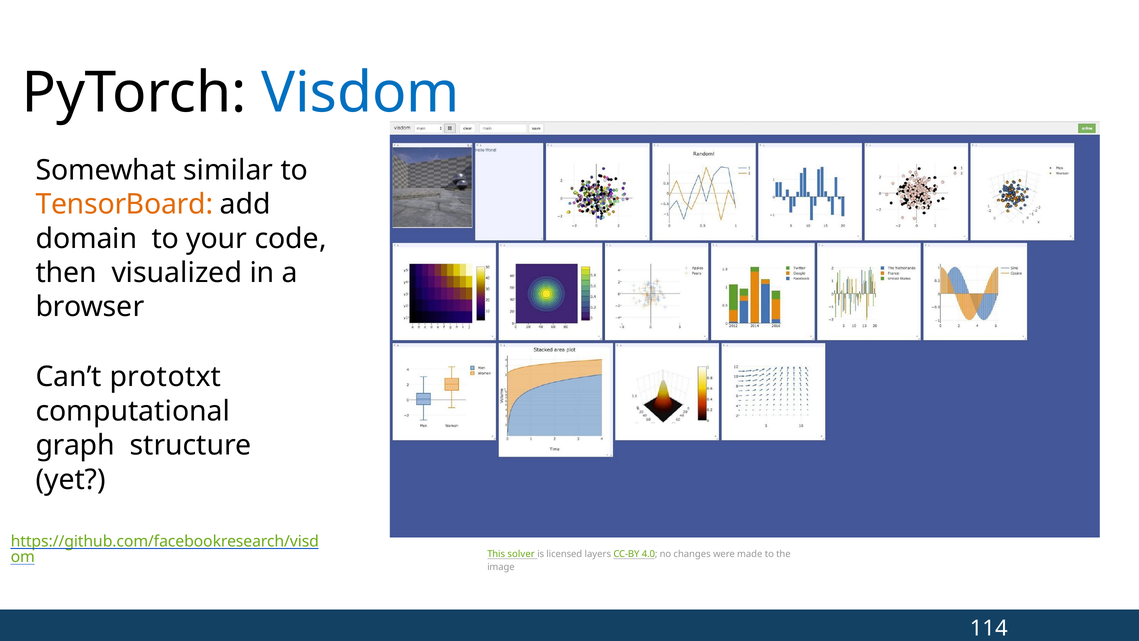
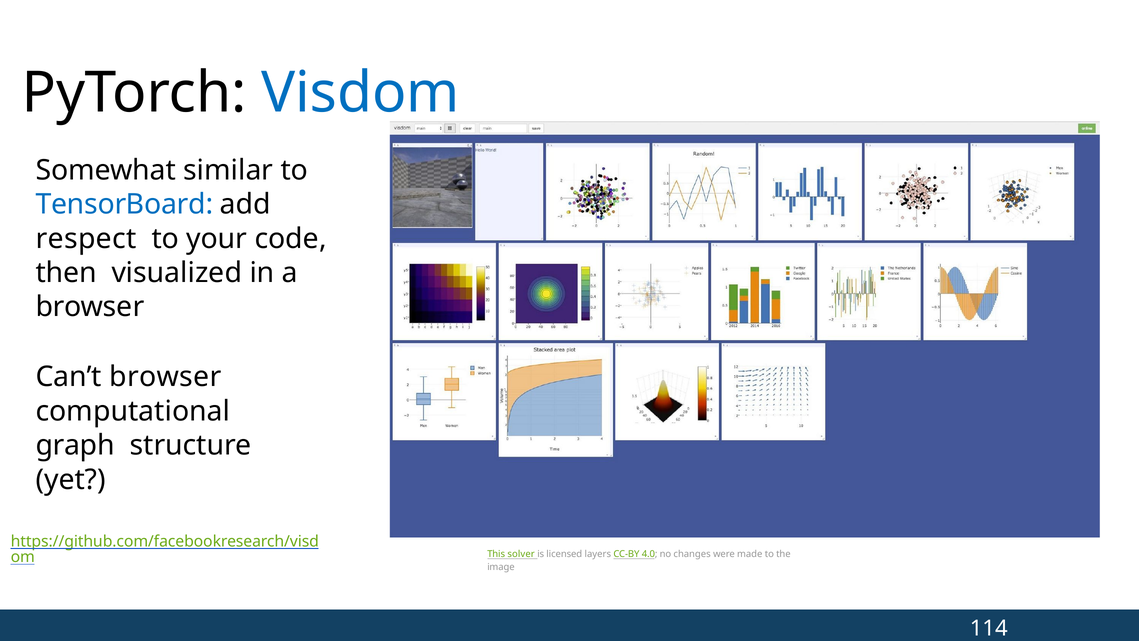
TensorBoard colour: orange -> blue (124, 204)
domain: domain -> respect (86, 238)
Can’t prototxt: prototxt -> browser (165, 377)
